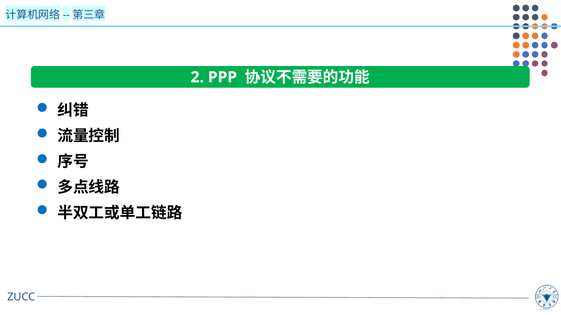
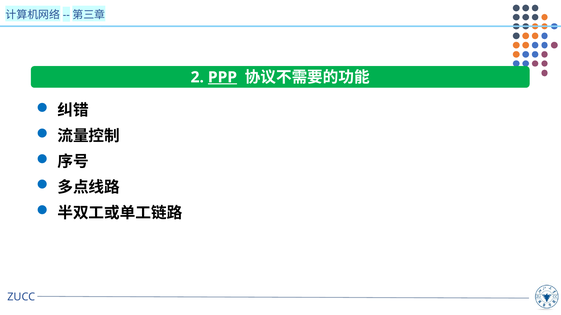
PPP underline: none -> present (222, 77)
